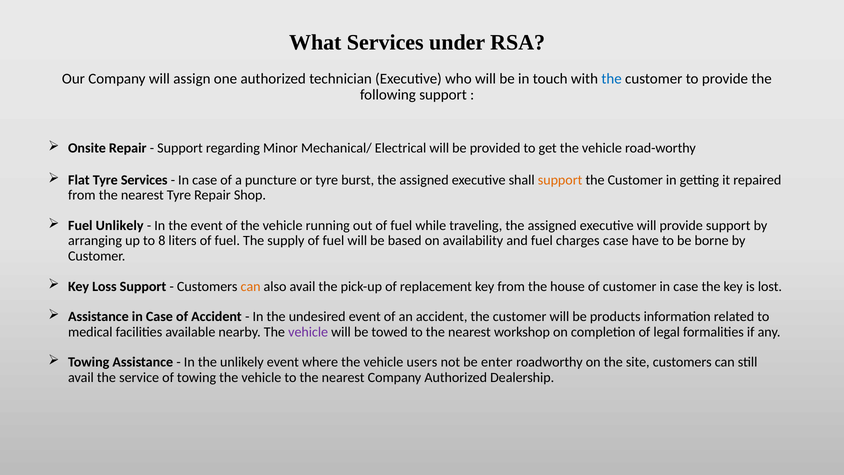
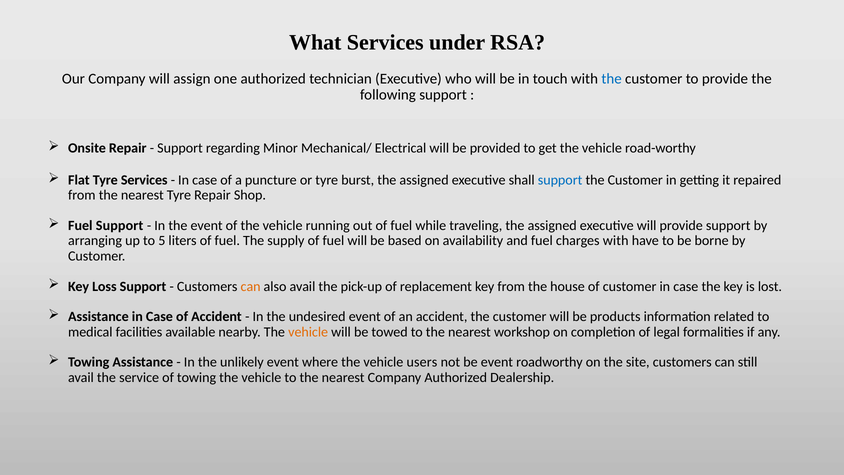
support colour: orange -> blue (560, 180)
Fuel Unlikely: Unlikely -> Support (120, 226)
8: 8 -> 5 (162, 241)
charges case: case -> with (616, 241)
vehicle colour: purple -> orange (308, 332)
be enter: enter -> event (497, 362)
